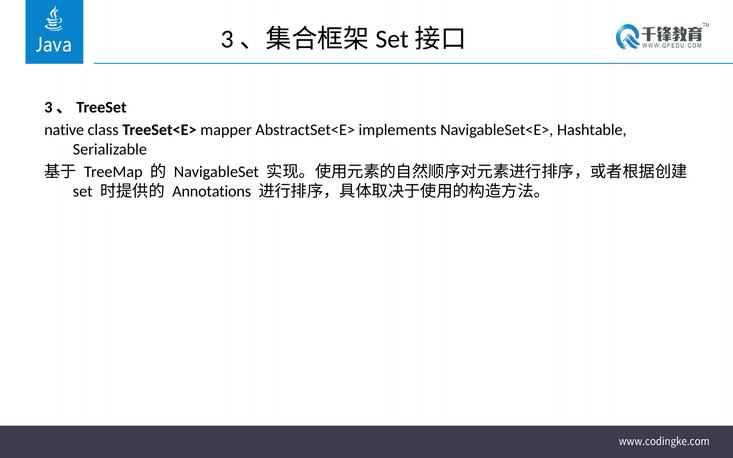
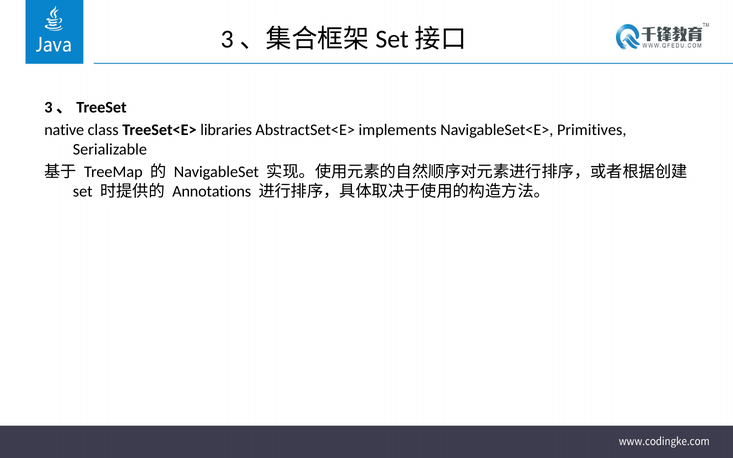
mapper: mapper -> libraries (226, 130)
Hashtable: Hashtable -> Primitives (592, 130)
